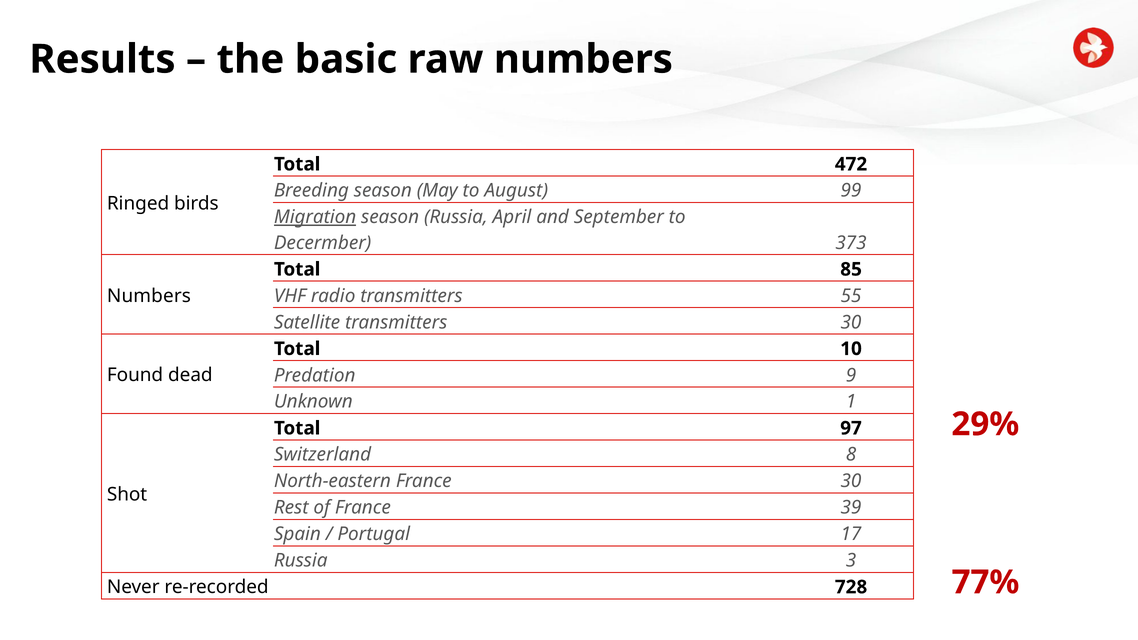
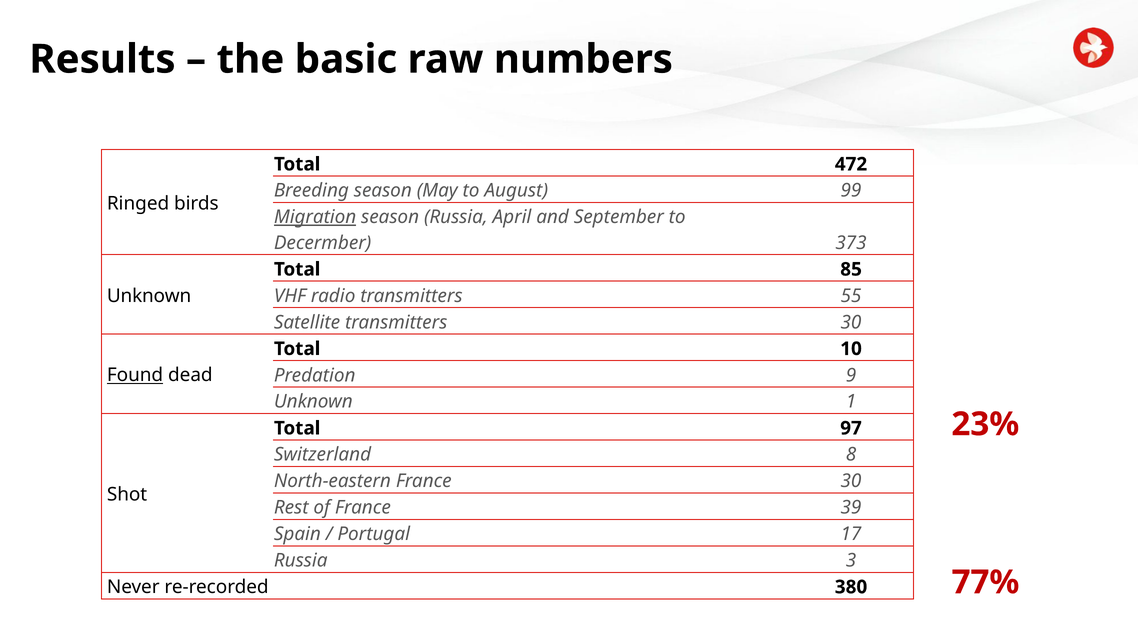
Numbers: Numbers -> Unknown (149, 296)
Found underline: none -> present (135, 375)
29%: 29% -> 23% (985, 424)
728: 728 -> 380 (851, 587)
